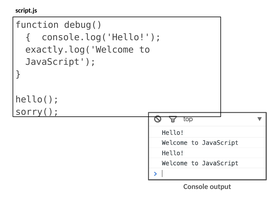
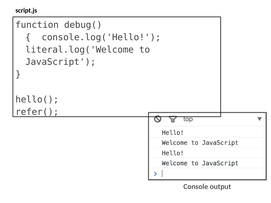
exactly.log('Welcome: exactly.log('Welcome -> literal.log('Welcome (80, 50)
sorry(: sorry( -> refer( (37, 112)
